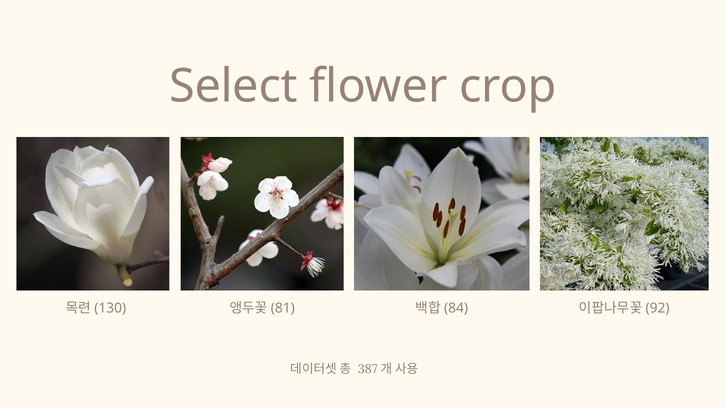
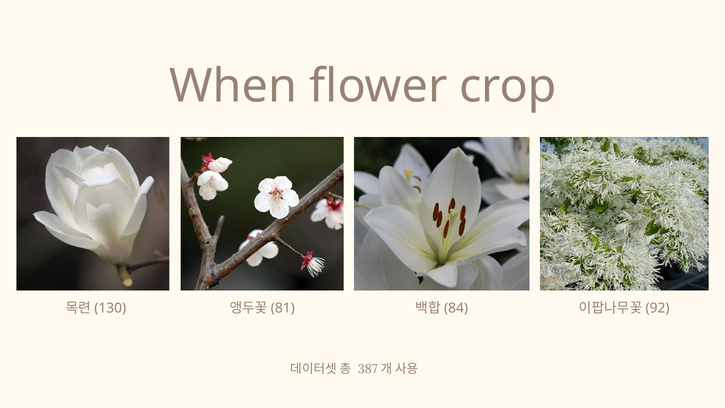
Select: Select -> When (233, 86)
